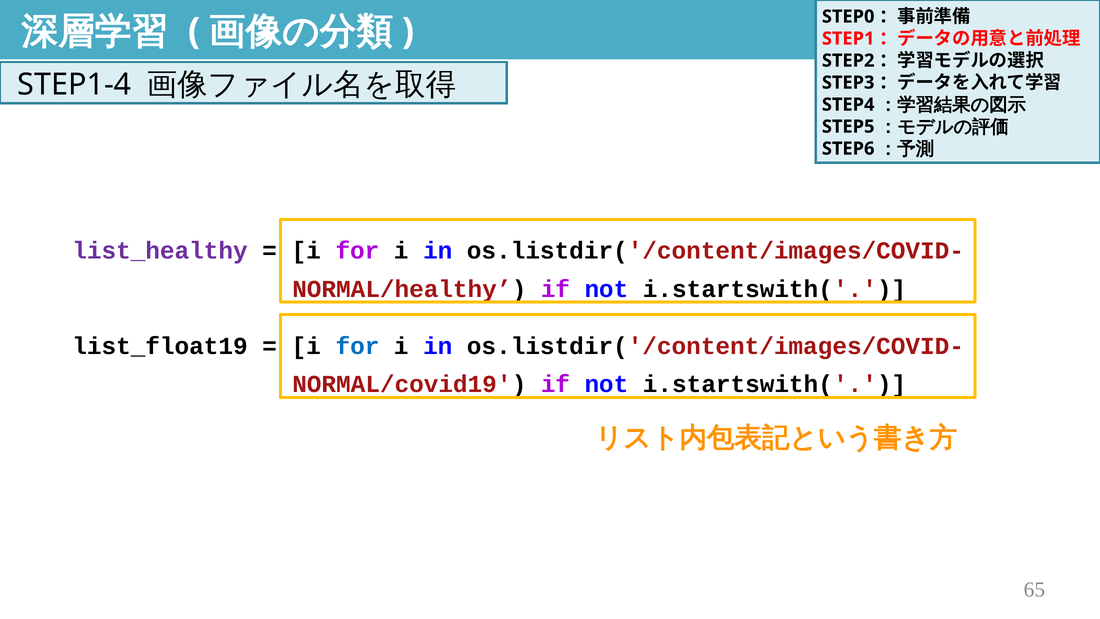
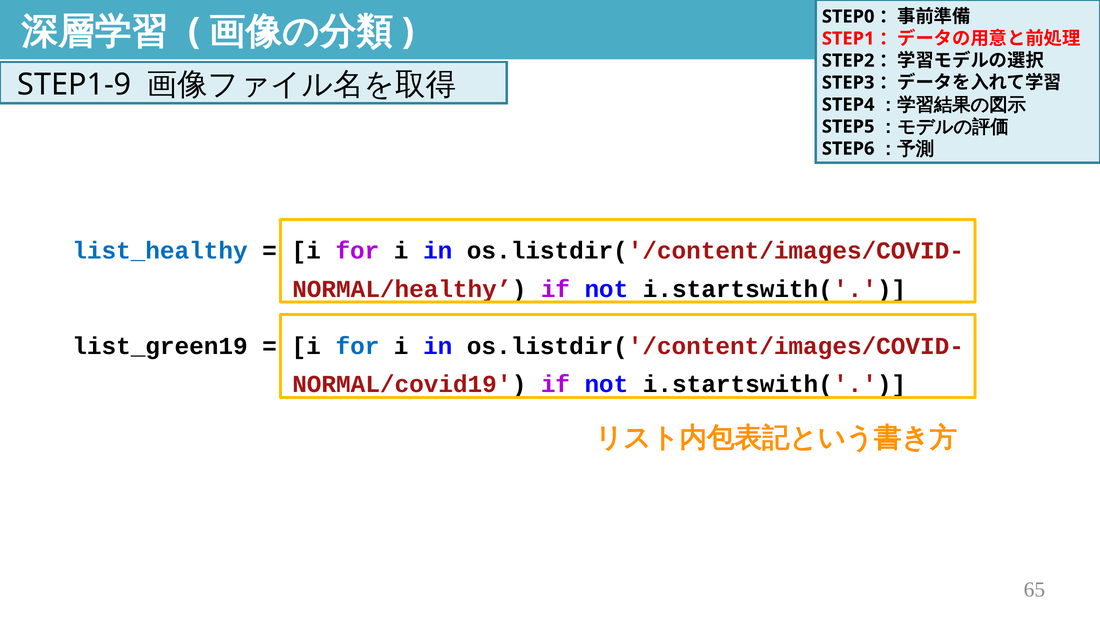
STEP1-4: STEP1-4 -> STEP1-9 (74, 85)
list_healthy colour: purple -> blue (160, 251)
list_float19: list_float19 -> list_green19 (160, 346)
